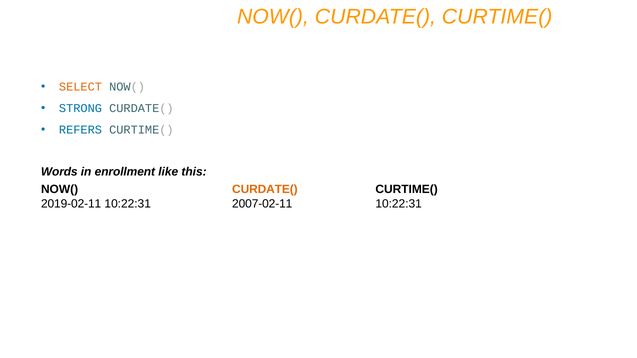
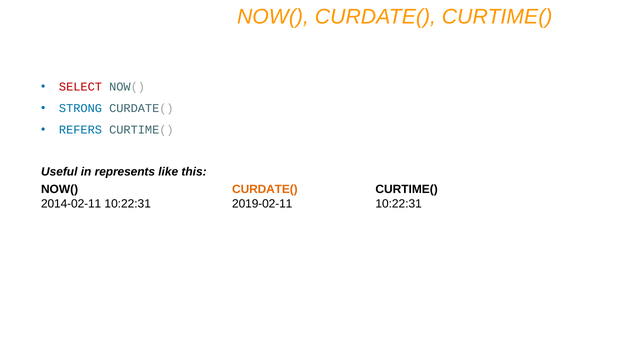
SELECT colour: orange -> red (80, 87)
Words: Words -> Useful (59, 172)
enrollment: enrollment -> represents (125, 172)
2019-02-11: 2019-02-11 -> 2014-02-11 (71, 204)
2007-02-11: 2007-02-11 -> 2019-02-11 (262, 204)
